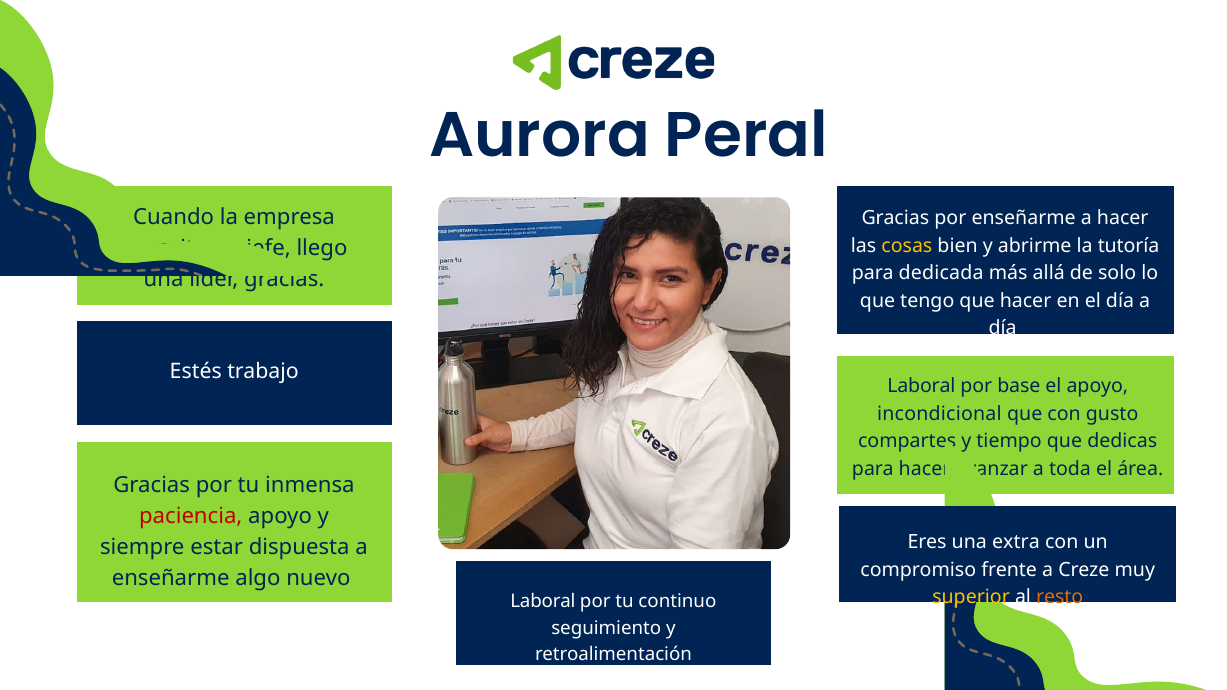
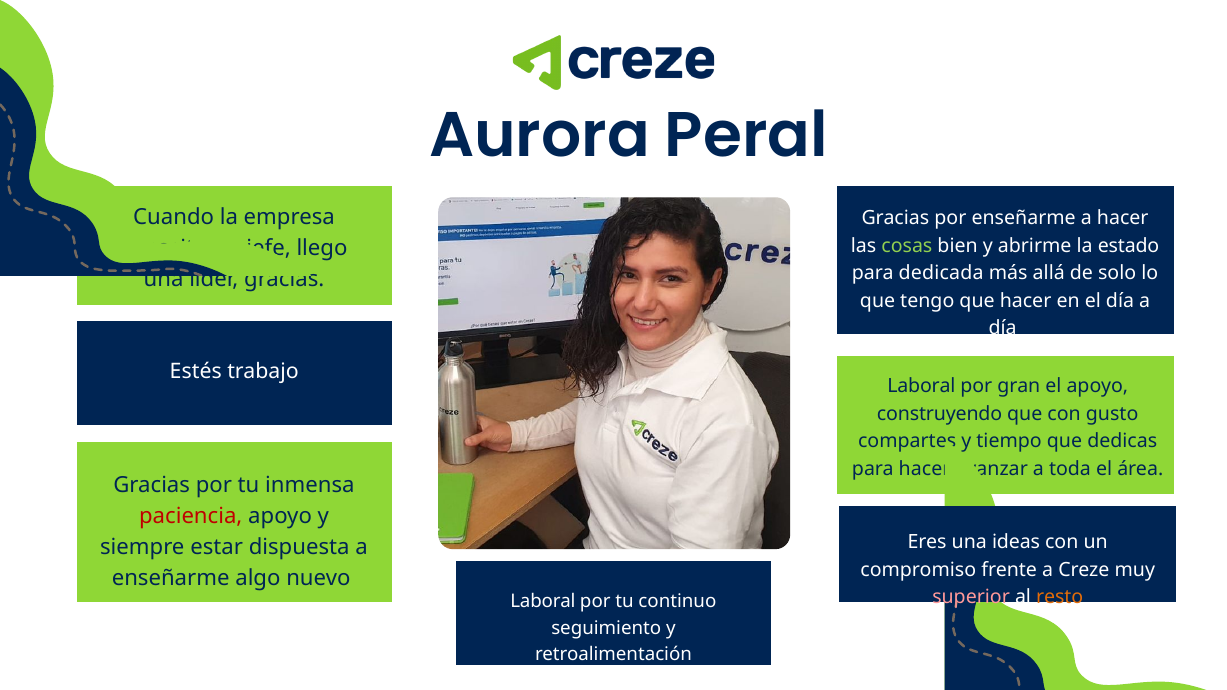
cosas colour: yellow -> light green (907, 246)
tutoría: tutoría -> estado (1129, 246)
base: base -> gran (1019, 387)
incondicional: incondicional -> construyendo (940, 414)
extra: extra -> ideas (1016, 543)
superior colour: yellow -> pink (971, 598)
